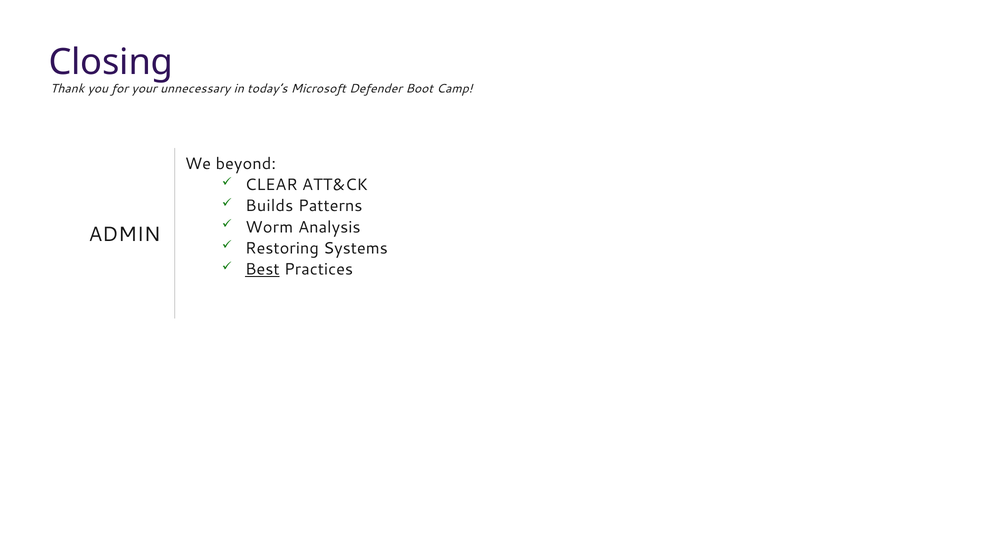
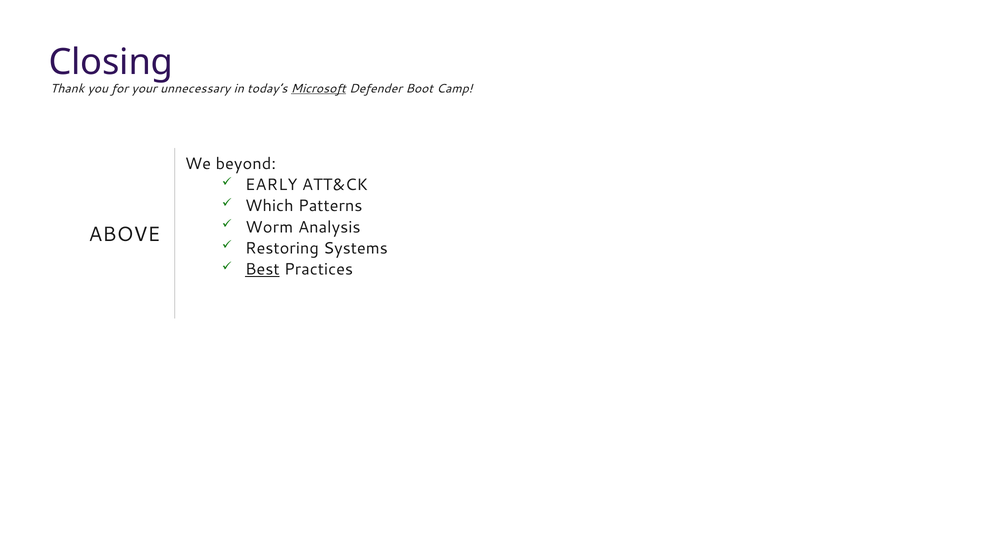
Microsoft underline: none -> present (318, 89)
CLEAR: CLEAR -> EARLY (271, 185)
Builds: Builds -> Which (269, 206)
ADMIN: ADMIN -> ABOVE (124, 235)
